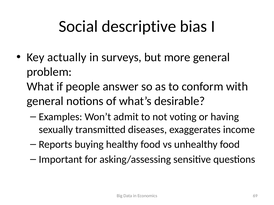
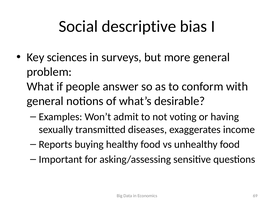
actually: actually -> sciences (67, 57)
